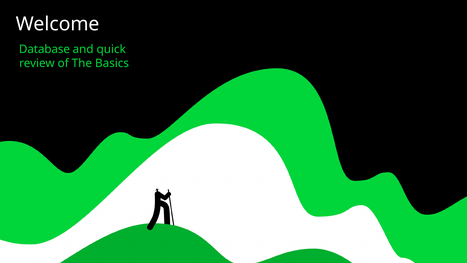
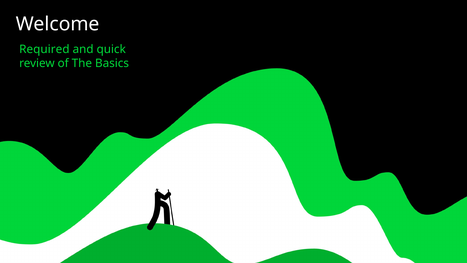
Database: Database -> Required (44, 49)
